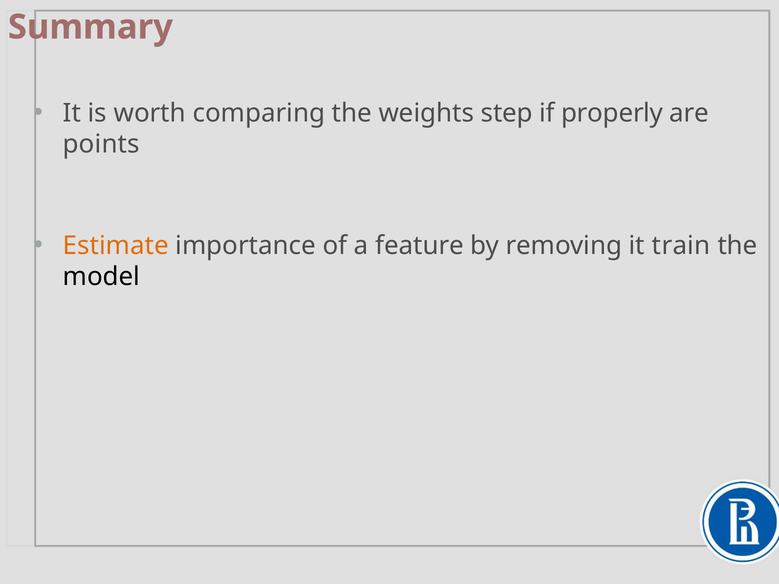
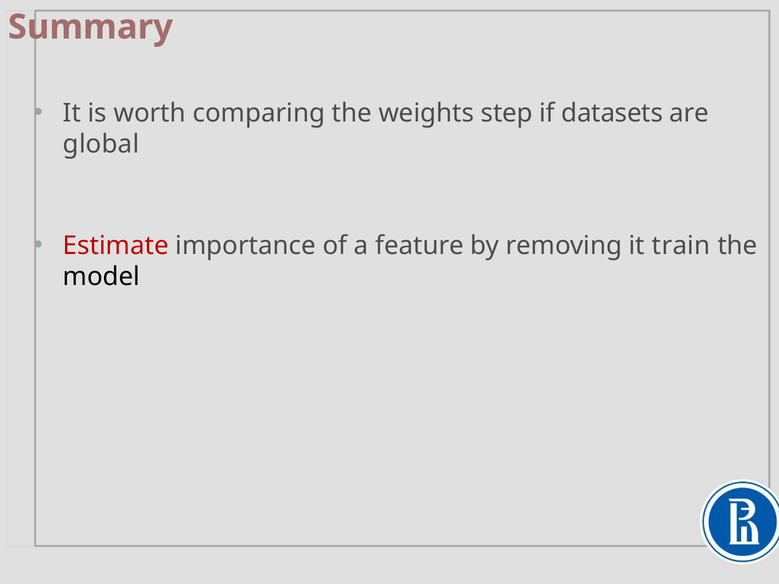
properly: properly -> datasets (612, 113)
points: points -> global (101, 144)
Estimate colour: orange -> red (116, 246)
